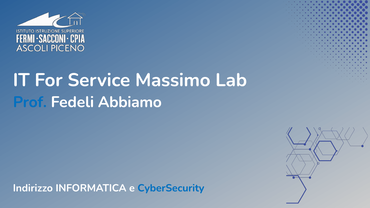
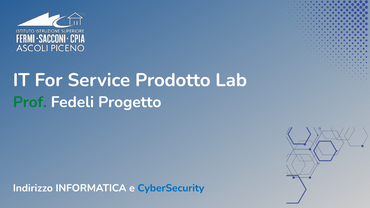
Massimo: Massimo -> Prodotto (173, 80)
Prof colour: blue -> green (30, 102)
Abbiamo: Abbiamo -> Progetto (130, 102)
